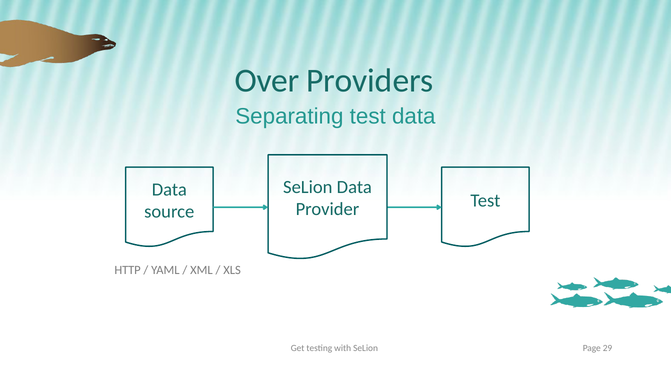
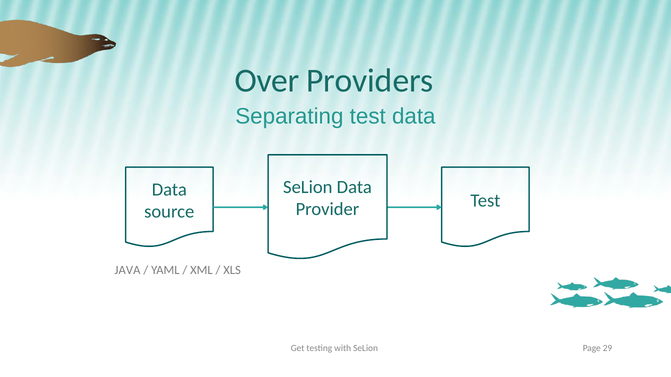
HTTP: HTTP -> JAVA (127, 270)
